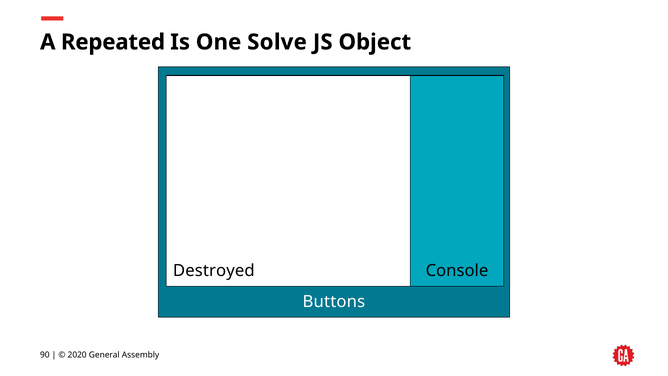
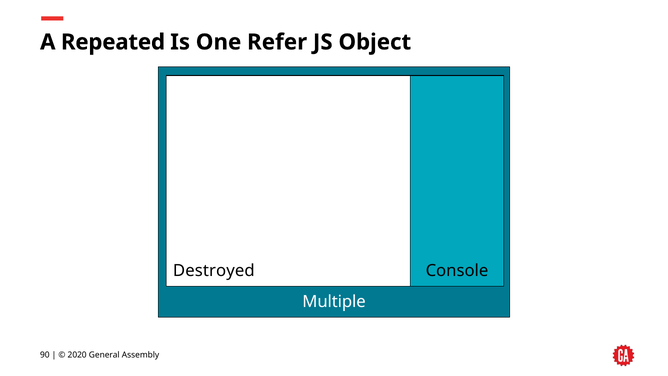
Solve: Solve -> Refer (277, 42)
Buttons: Buttons -> Multiple (334, 302)
